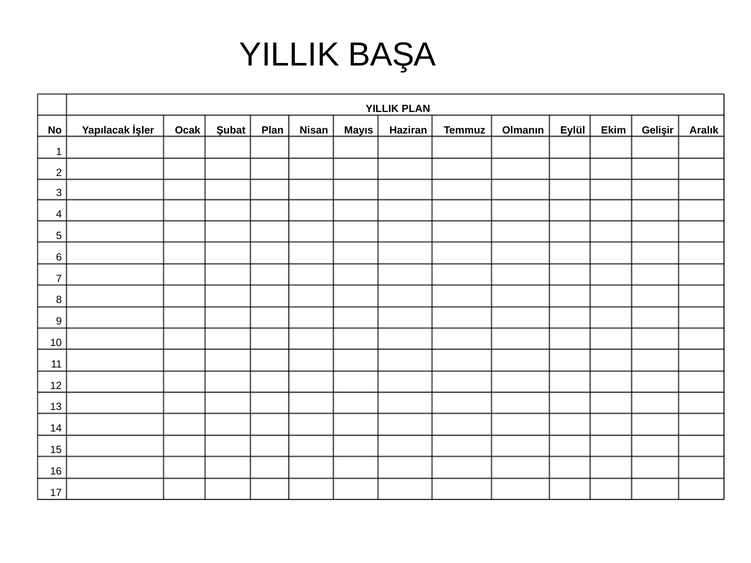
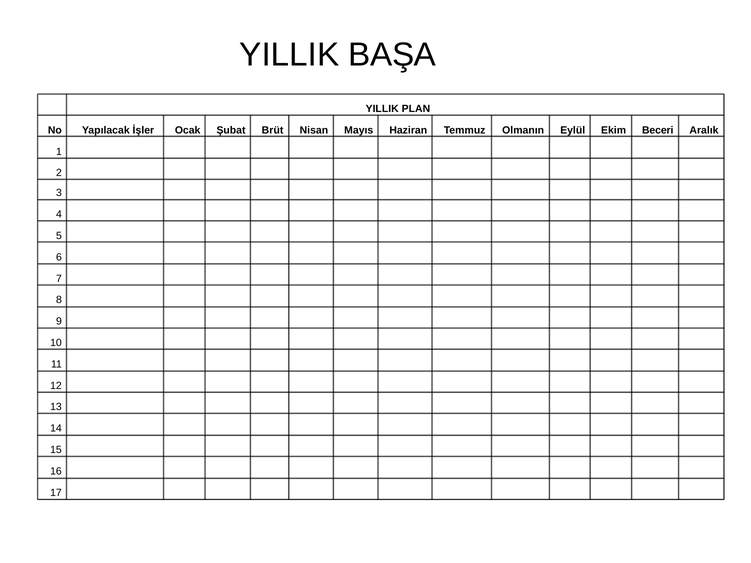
Şubat Plan: Plan -> Brüt (273, 130)
Gelişir: Gelişir -> Beceri (658, 130)
